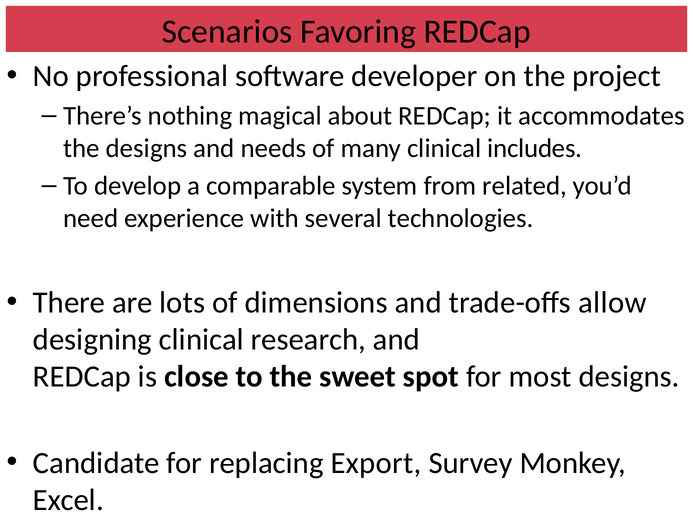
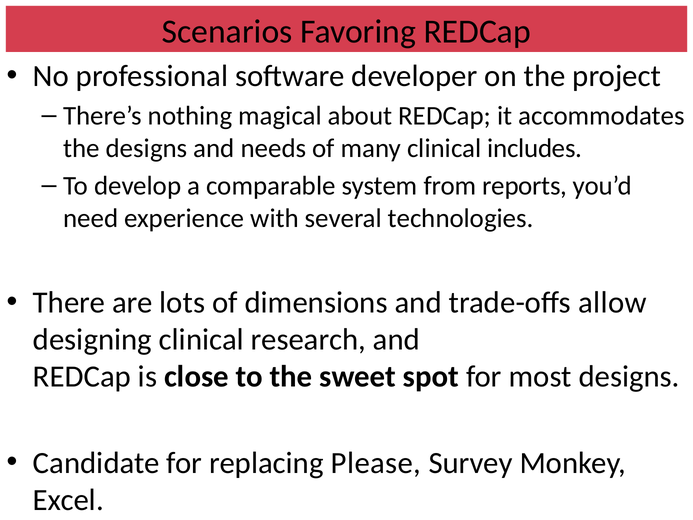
related: related -> reports (525, 186)
Export: Export -> Please (376, 463)
